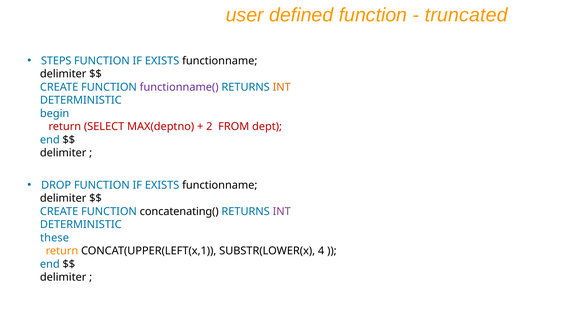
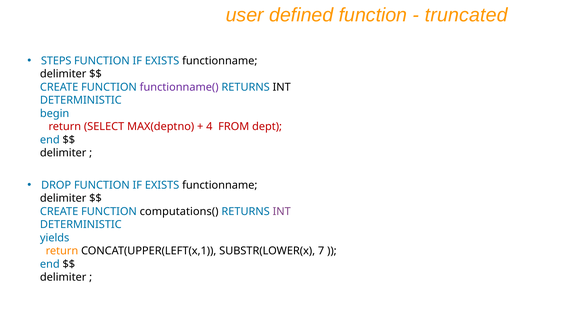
INT colour: orange -> black (282, 87)
2: 2 -> 4 (209, 127)
concatenating(: concatenating( -> computations( (179, 212)
these: these -> yields (55, 238)
4: 4 -> 7 (321, 251)
